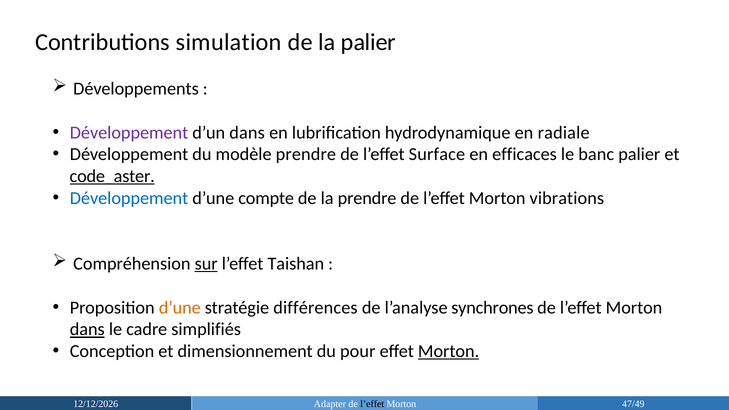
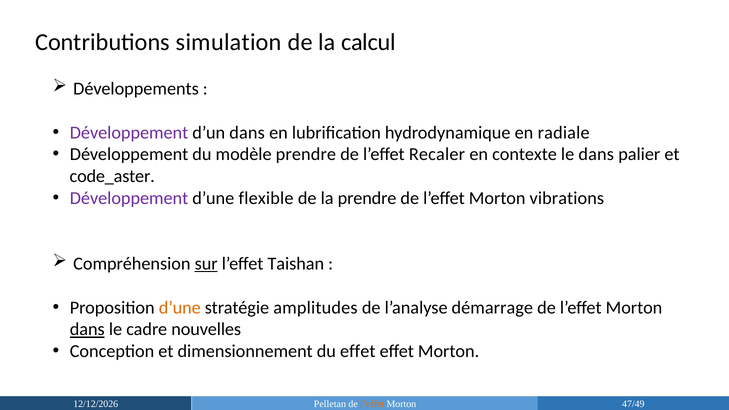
la palier: palier -> calcul (368, 42)
Surface: Surface -> Recaler (437, 154)
efficaces: efficaces -> contexte (525, 154)
le banc: banc -> dans (596, 154)
code_aster underline: present -> none (112, 176)
Développement colour: blue -> purple (129, 198)
compte: compte -> flexible (266, 198)
différences: différences -> amplitudes (315, 308)
synchrones: synchrones -> démarrage (492, 308)
simplifiés: simplifiés -> nouvelles (206, 329)
du pour: pour -> effet (358, 351)
Morton underline: present -> none (449, 351)
Adapter: Adapter -> Pelletan (330, 404)
l’effet colour: black -> orange (372, 404)
